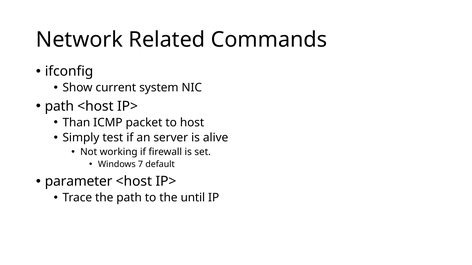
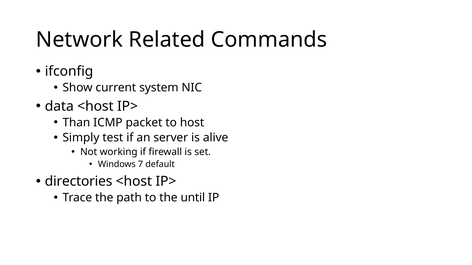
path: path -> data (59, 107)
parameter: parameter -> directories (79, 182)
